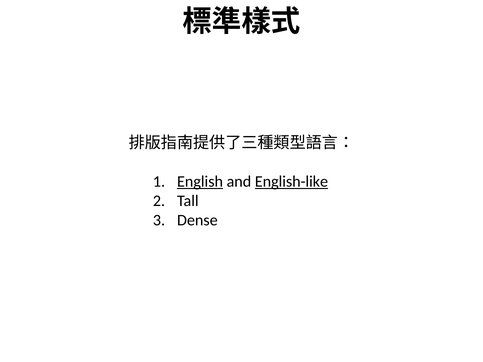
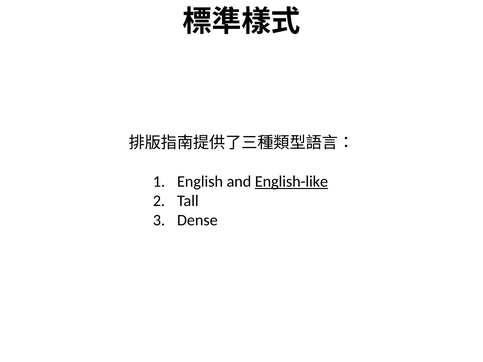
English underline: present -> none (200, 182)
